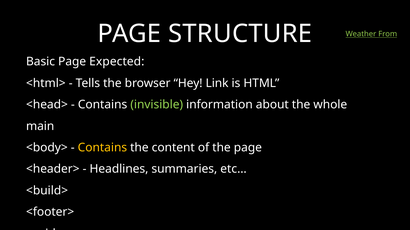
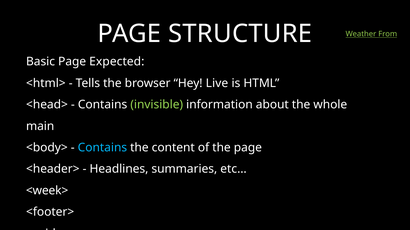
Link: Link -> Live (217, 83)
Contains colour: yellow -> light blue (102, 148)
<build>: <build> -> <week> (47, 191)
